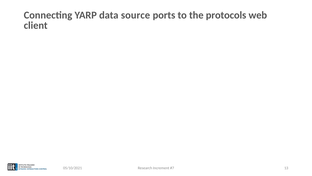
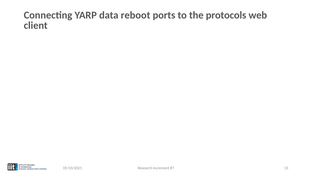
source: source -> reboot (136, 15)
